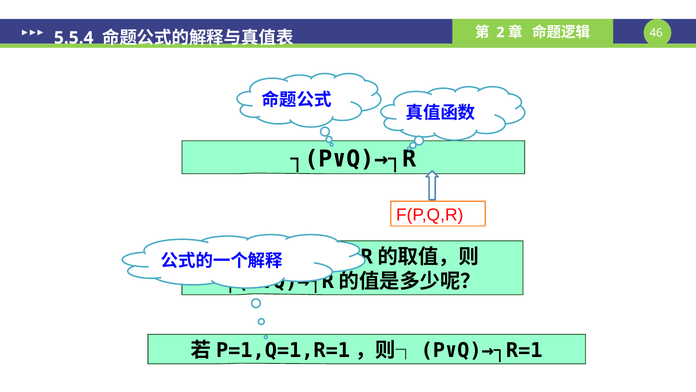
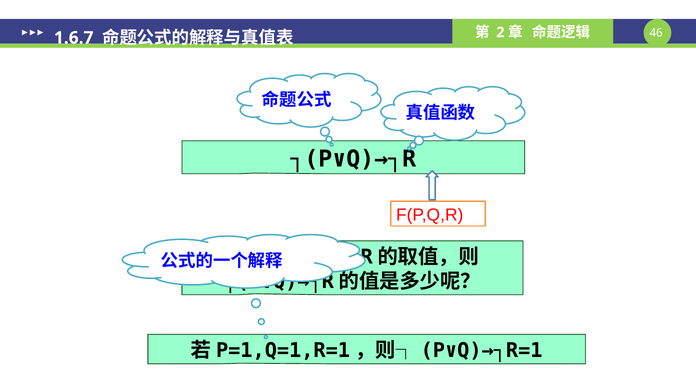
5.5.4: 5.5.4 -> 1.6.7 (74, 38)
